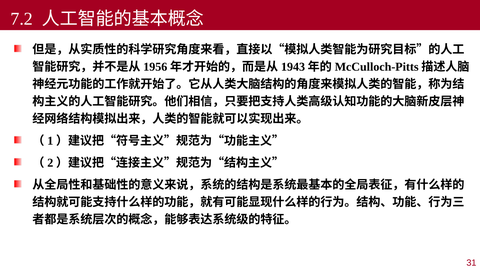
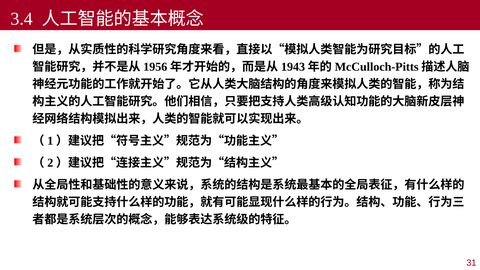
7.2: 7.2 -> 3.4 (22, 19)
